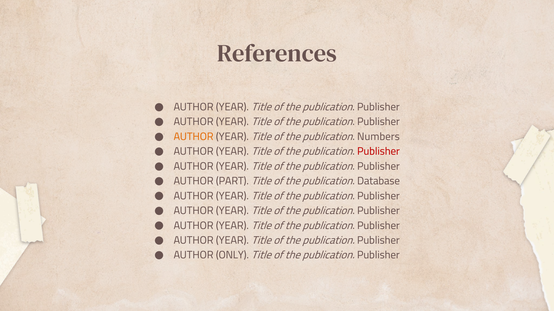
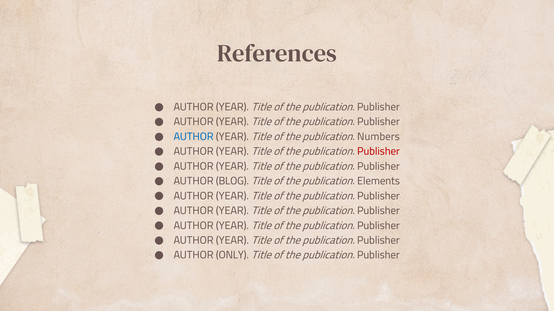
AUTHOR colour: orange -> blue (194, 137)
PART: PART -> BLOG (232, 181)
Database: Database -> Elements (379, 181)
